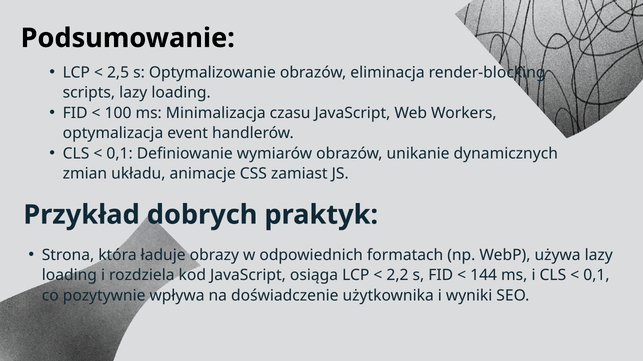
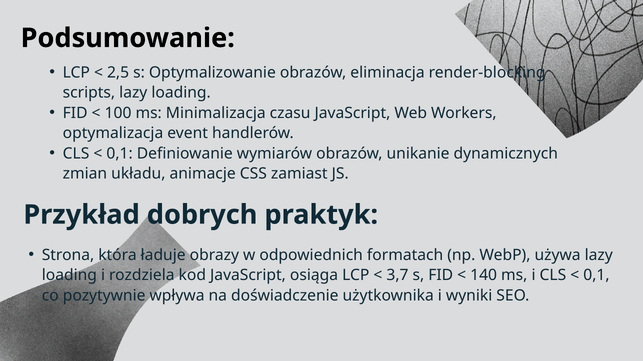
2,2: 2,2 -> 3,7 (397, 276)
144: 144 -> 140 (484, 276)
